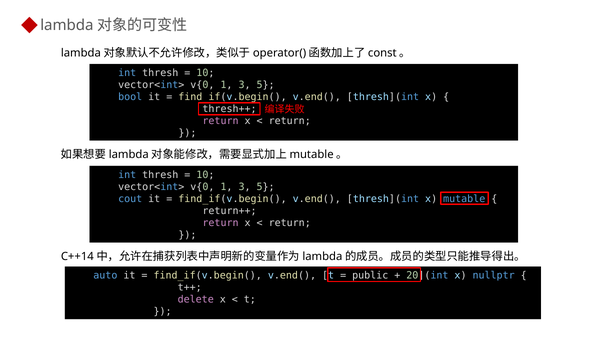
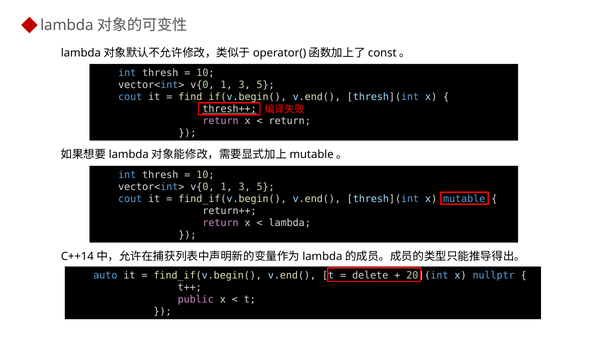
bool: bool -> cout (130, 97)
thresh++ underline: none -> present (230, 109)
return: return -> lambda (290, 223)
public: public -> delete (370, 275)
delete: delete -> public (196, 299)
